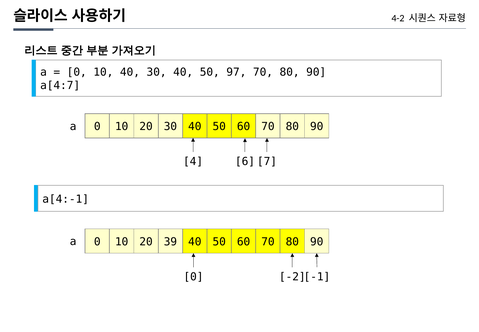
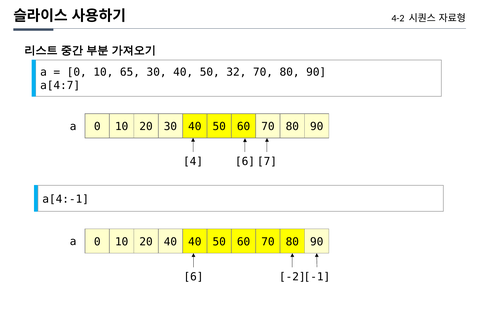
10 40: 40 -> 65 (130, 72)
97: 97 -> 32 (236, 72)
20 39: 39 -> 40 (170, 242)
0: 0 -> 6 (193, 276)
